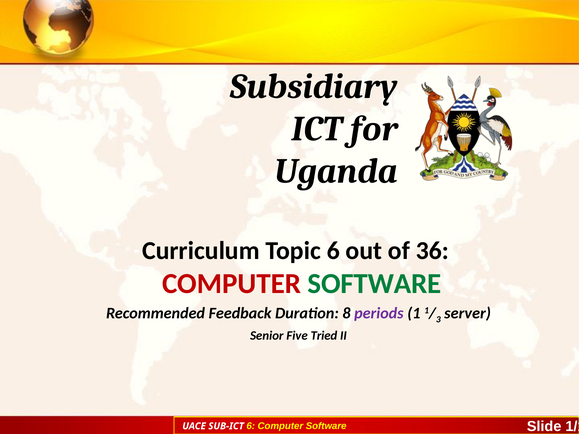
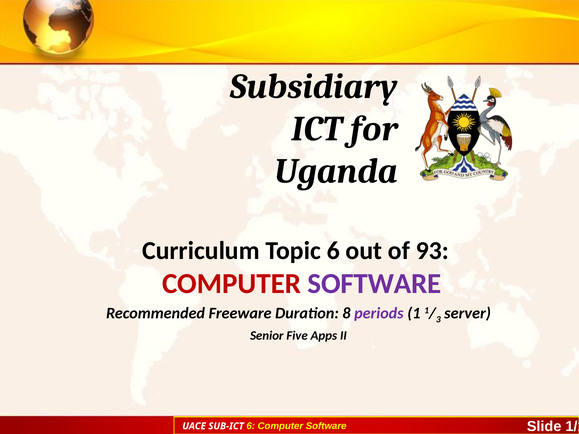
36: 36 -> 93 (432, 251)
SOFTWARE colour: green -> purple (375, 284)
Feedback: Feedback -> Freeware (240, 313)
Tried: Tried -> Apps (324, 336)
